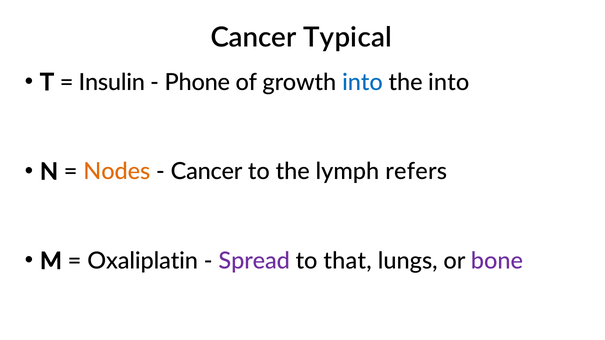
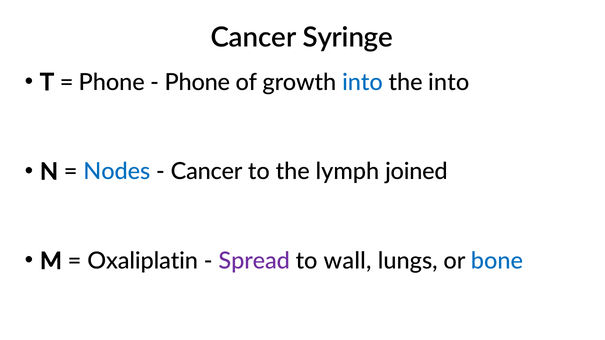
Typical: Typical -> Syringe (348, 37)
Insulin: Insulin -> Phone (112, 82)
Nodes colour: orange -> blue (117, 172)
refers: refers -> joined (416, 172)
that: that -> wall (348, 261)
bone colour: purple -> blue (497, 261)
